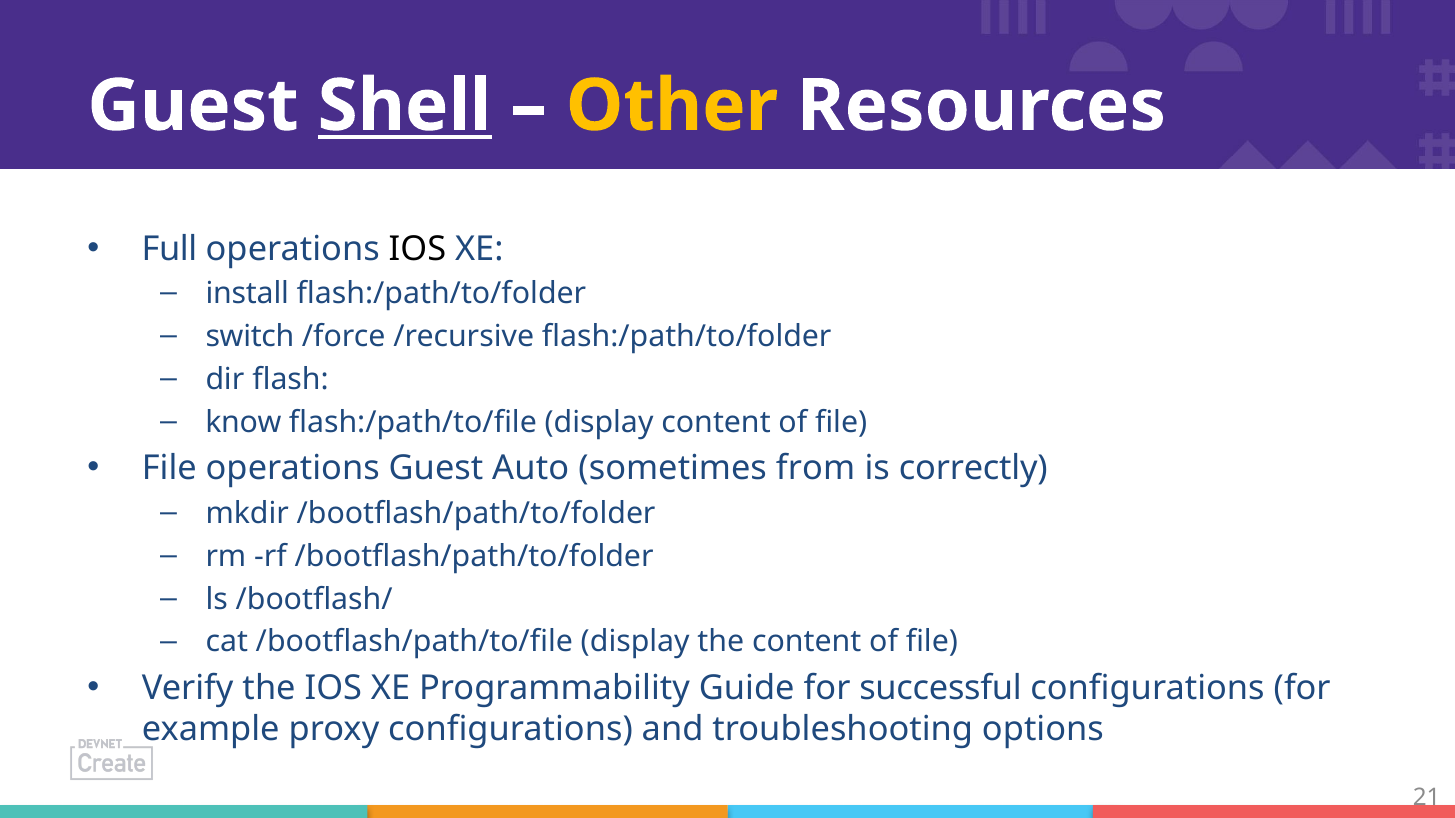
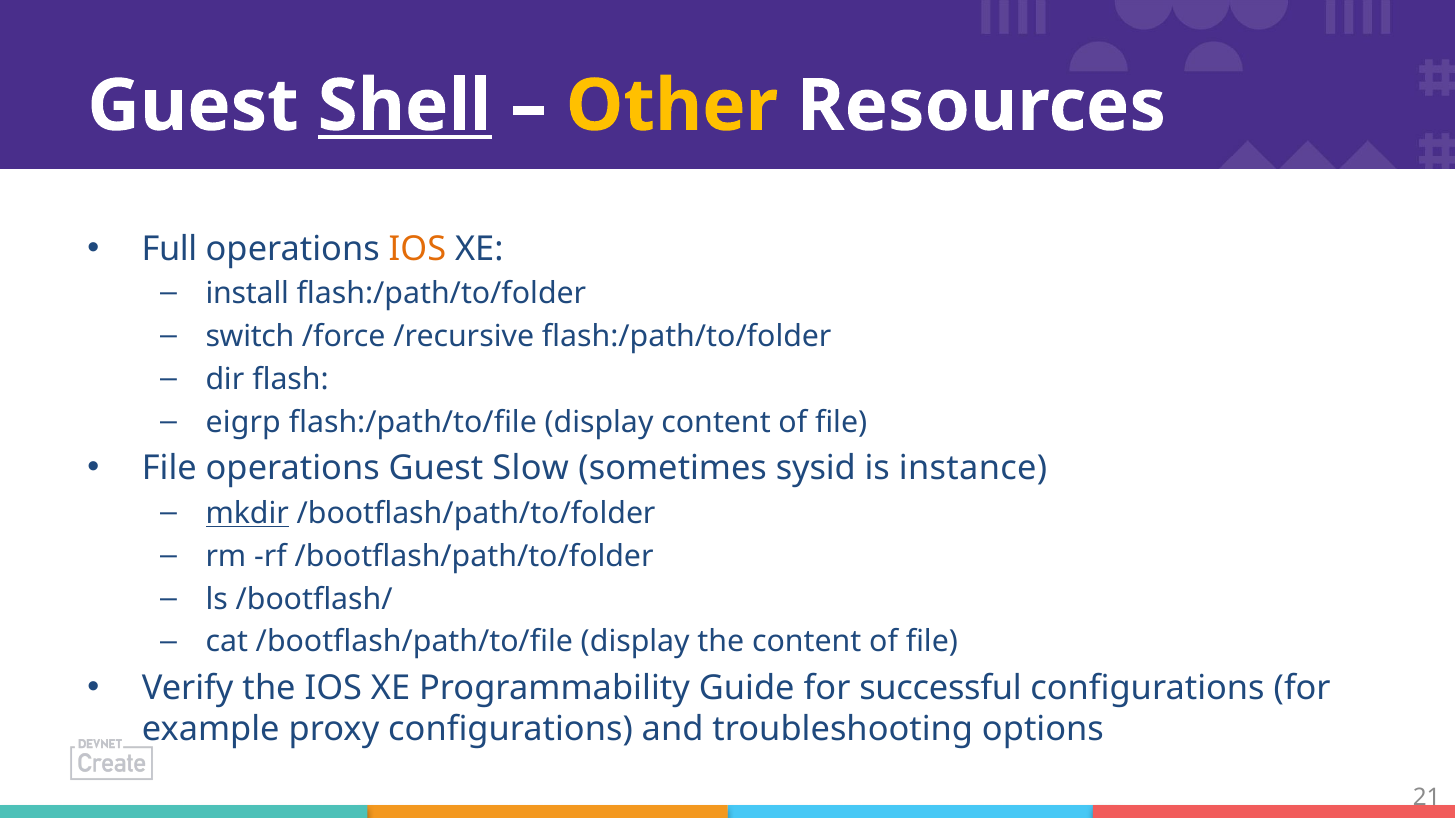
IOS colour: black -> orange (417, 249)
know: know -> eigrp (243, 422)
Auto: Auto -> Slow (531, 469)
from: from -> sysid (816, 469)
correctly: correctly -> instance (973, 469)
mkdir underline: none -> present (247, 514)
